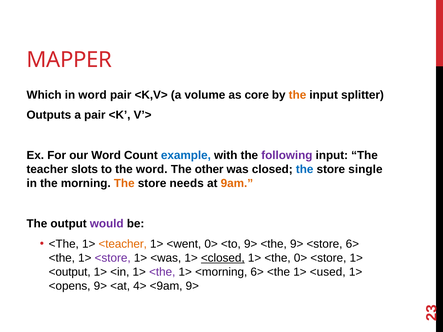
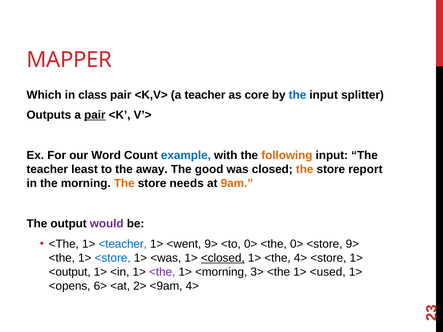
in word: word -> class (93, 95)
a volume: volume -> teacher (205, 95)
the colour: orange -> blue (297, 95)
pair underline: none -> present (95, 115)
following colour: purple -> orange (287, 155)
slots: slots -> least (85, 170)
the word: word -> away (152, 170)
other: other -> good (209, 170)
the colour: blue -> orange (305, 170)
single: single -> report (365, 170)
<teacher colour: orange -> blue (123, 244)
<went 0>: 0> -> 9> (211, 244)
<to 9>: 9> -> 0> (251, 244)
<the 9>: 9> -> 0> (297, 244)
<store 6>: 6> -> 9> (352, 244)
<store colour: purple -> blue (113, 258)
<the 0>: 0> -> 4> (301, 258)
<morning 6>: 6> -> 3> (257, 272)
<opens 9>: 9> -> 6> (100, 286)
4>: 4> -> 2> (140, 286)
<9am 9>: 9> -> 4> (192, 286)
